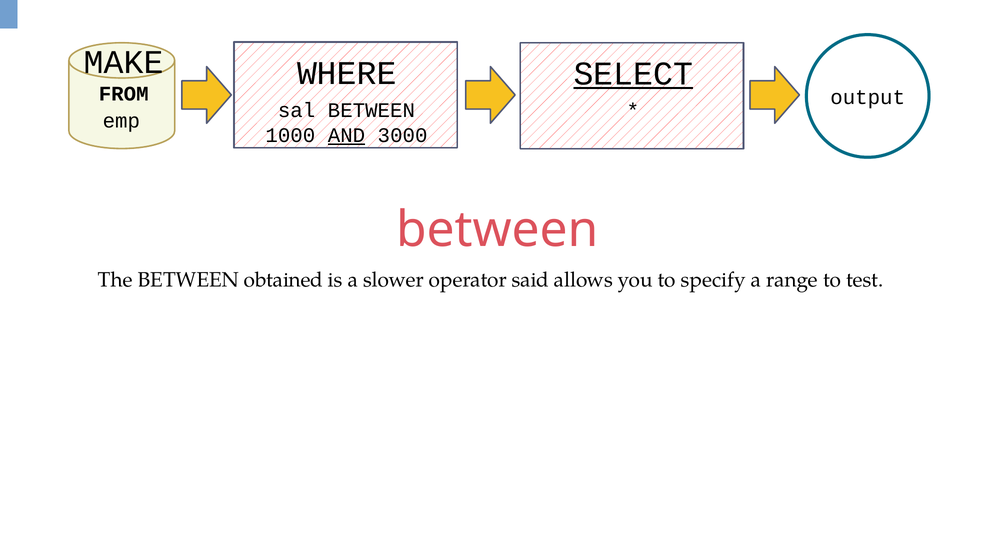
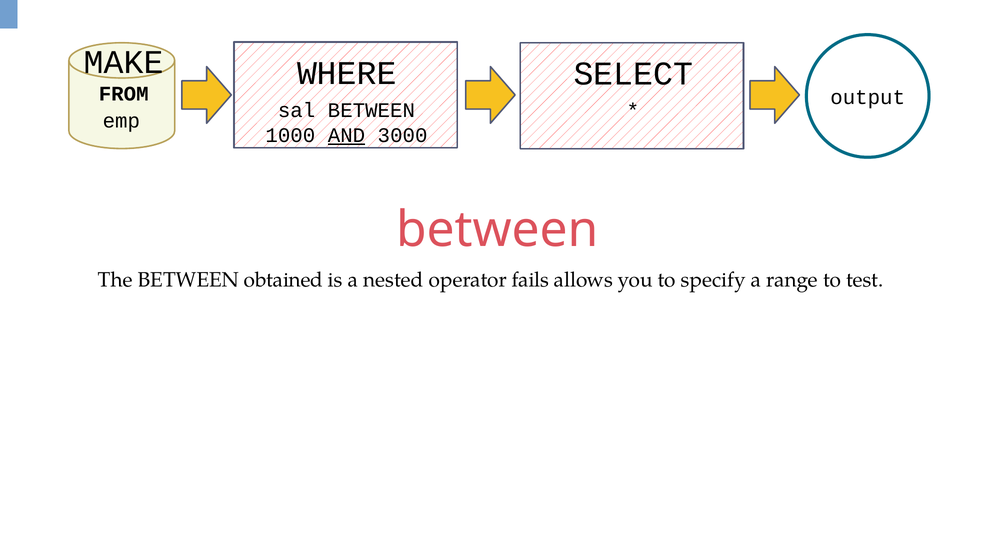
SELECT underline: present -> none (633, 74)
slower: slower -> nested (393, 280)
said: said -> fails (530, 280)
